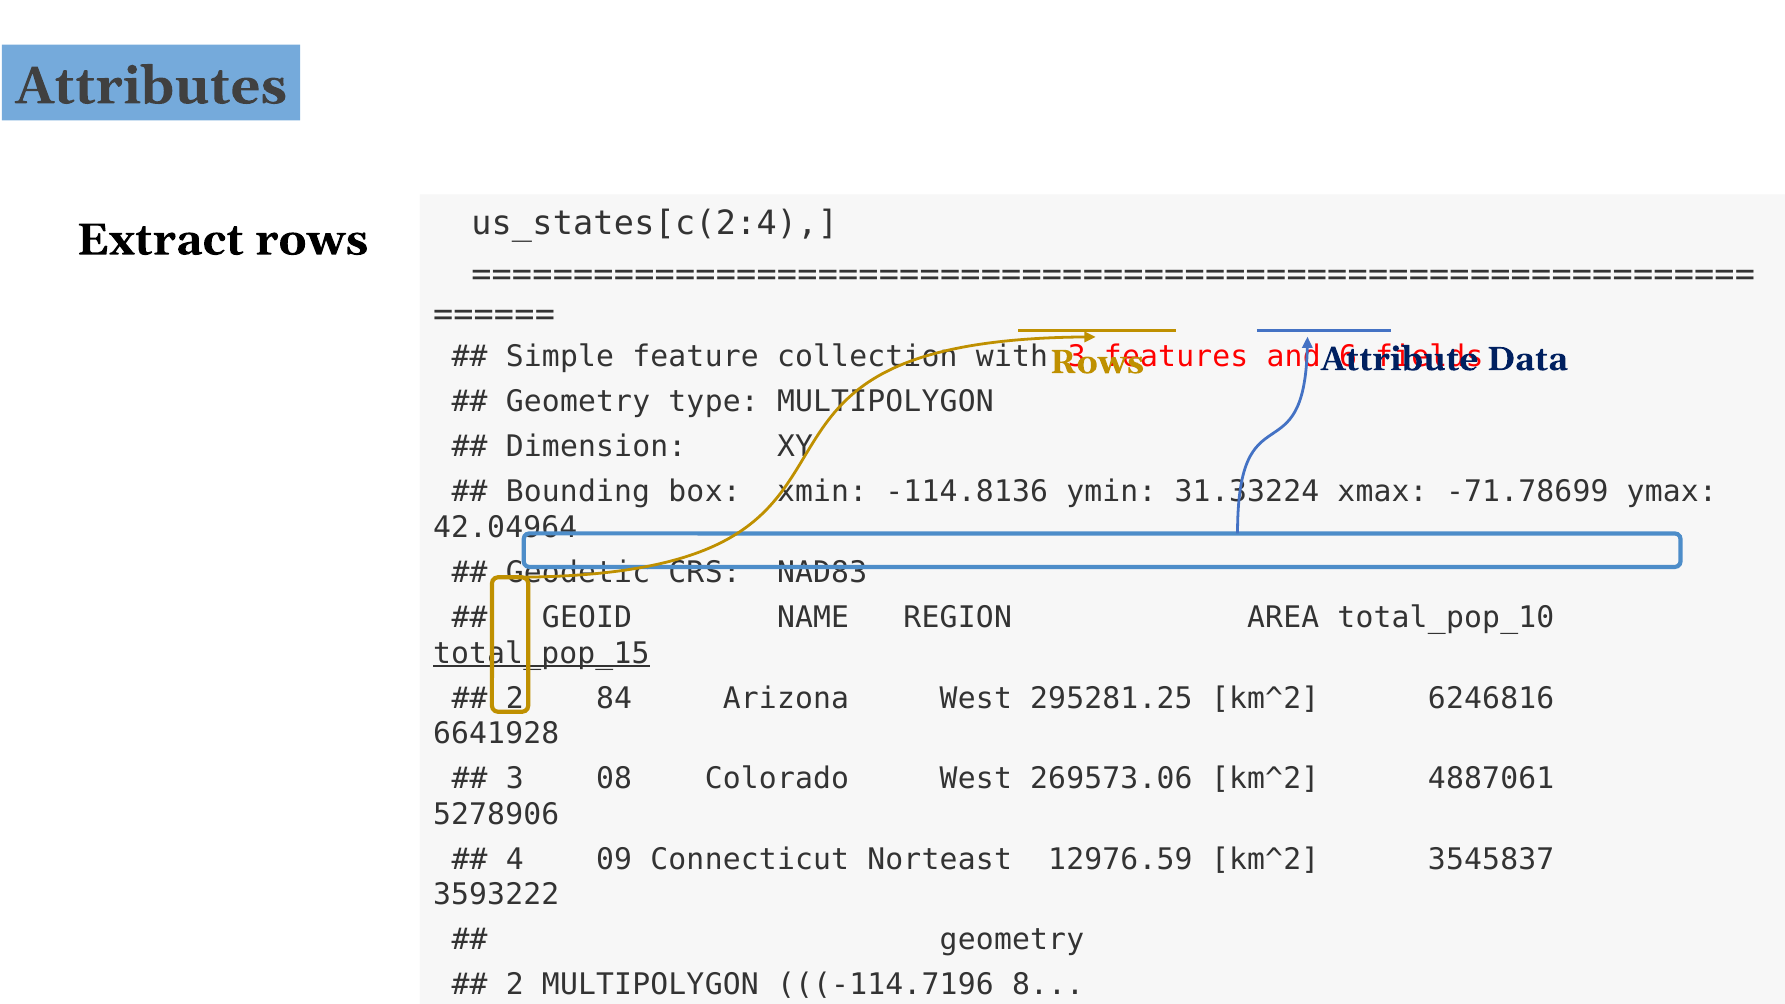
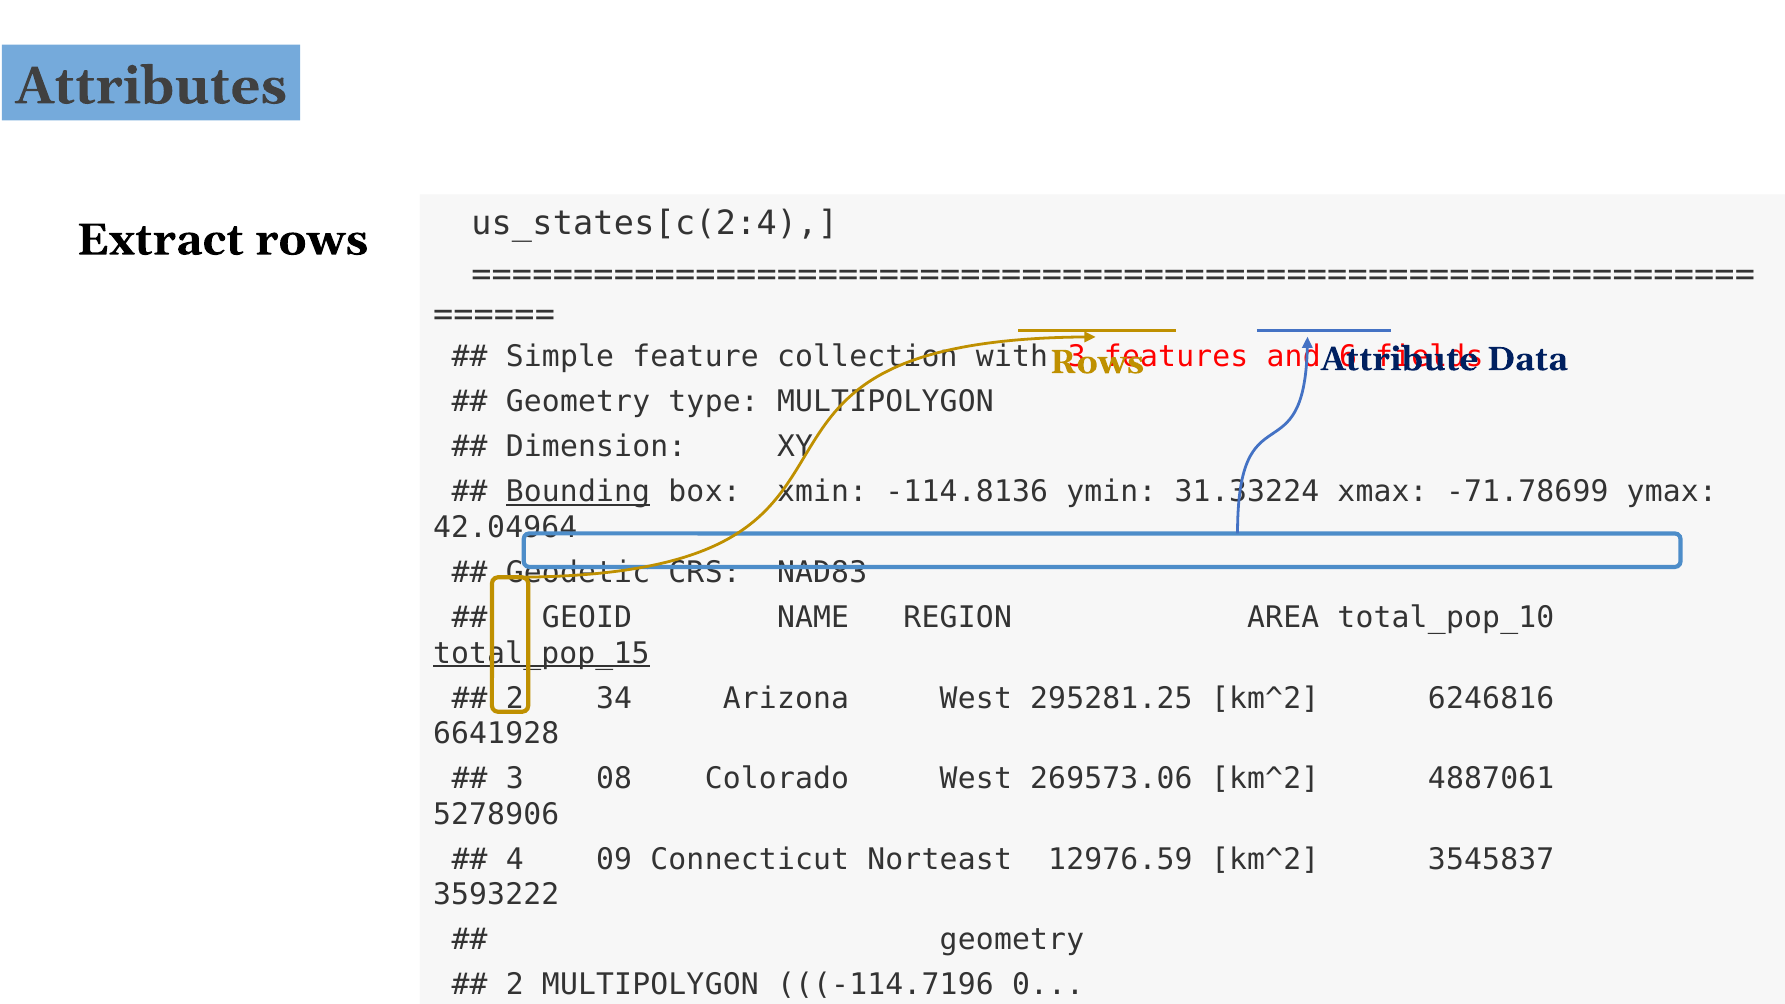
Bounding underline: none -> present (578, 492)
84: 84 -> 34 (614, 698)
8: 8 -> 0 (1048, 985)
